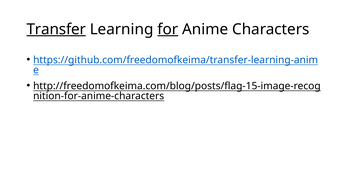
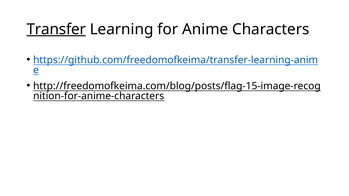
for underline: present -> none (168, 29)
